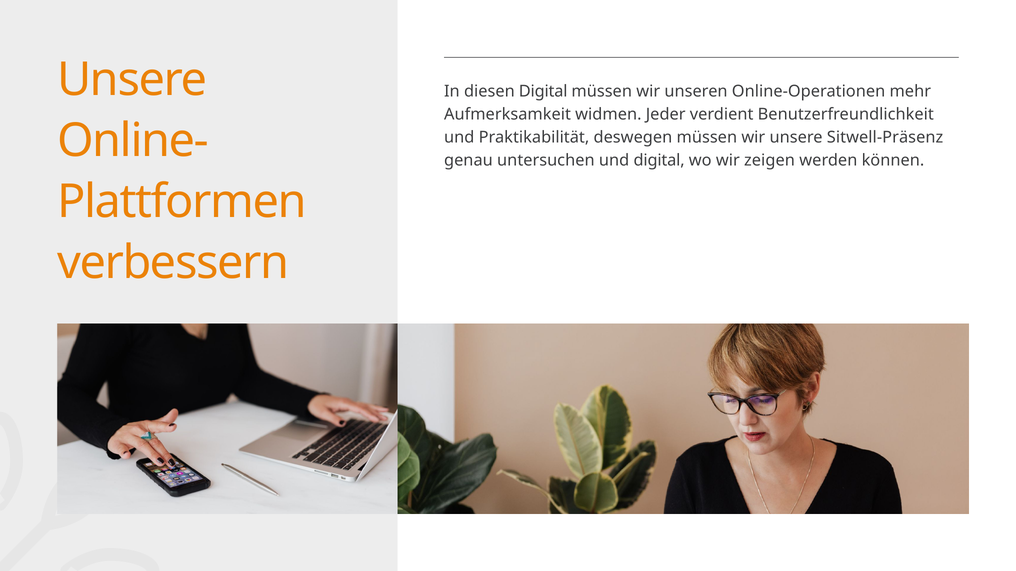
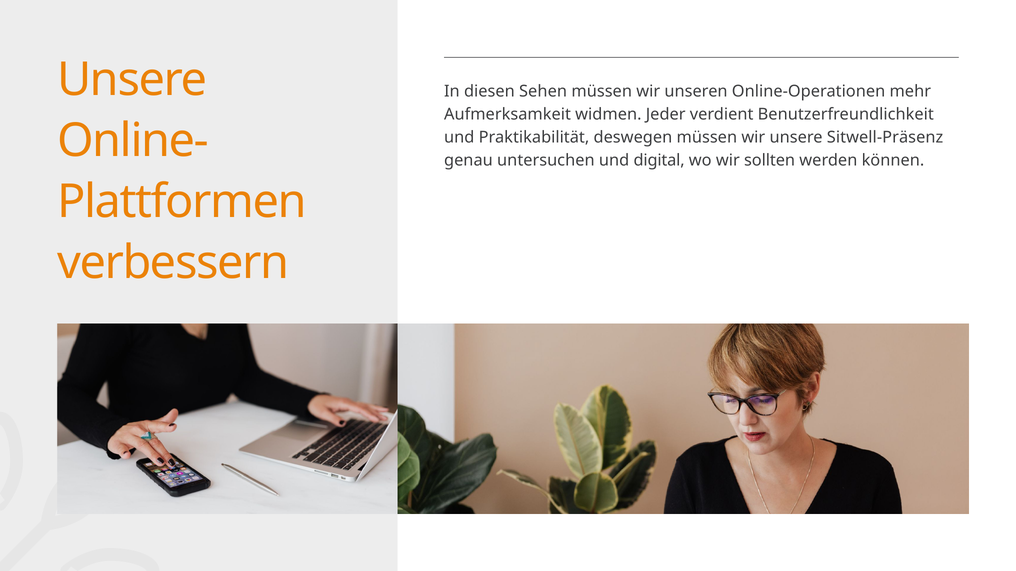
diesen Digital: Digital -> Sehen (543, 91)
zeigen: zeigen -> sollten (770, 160)
